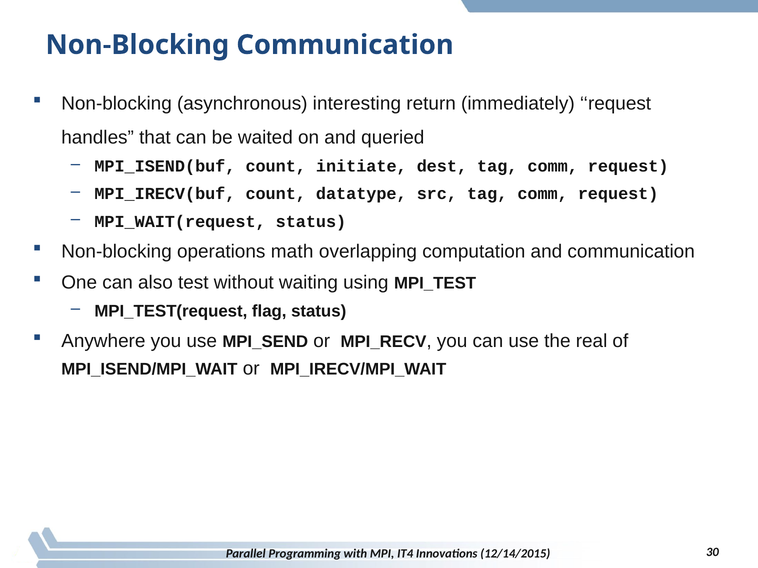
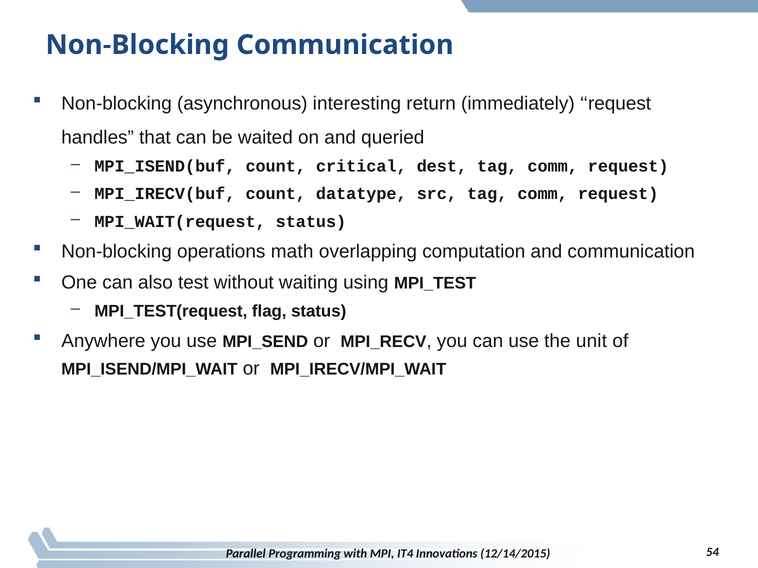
initiate: initiate -> critical (361, 166)
real: real -> unit (591, 341)
30: 30 -> 54 (712, 553)
